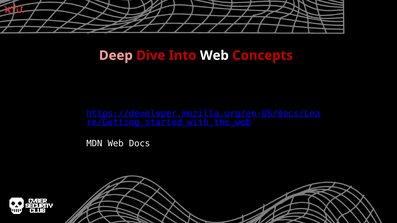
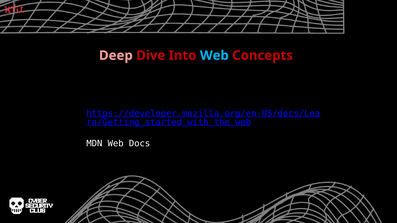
Web colour: white -> light blue (214, 56)
